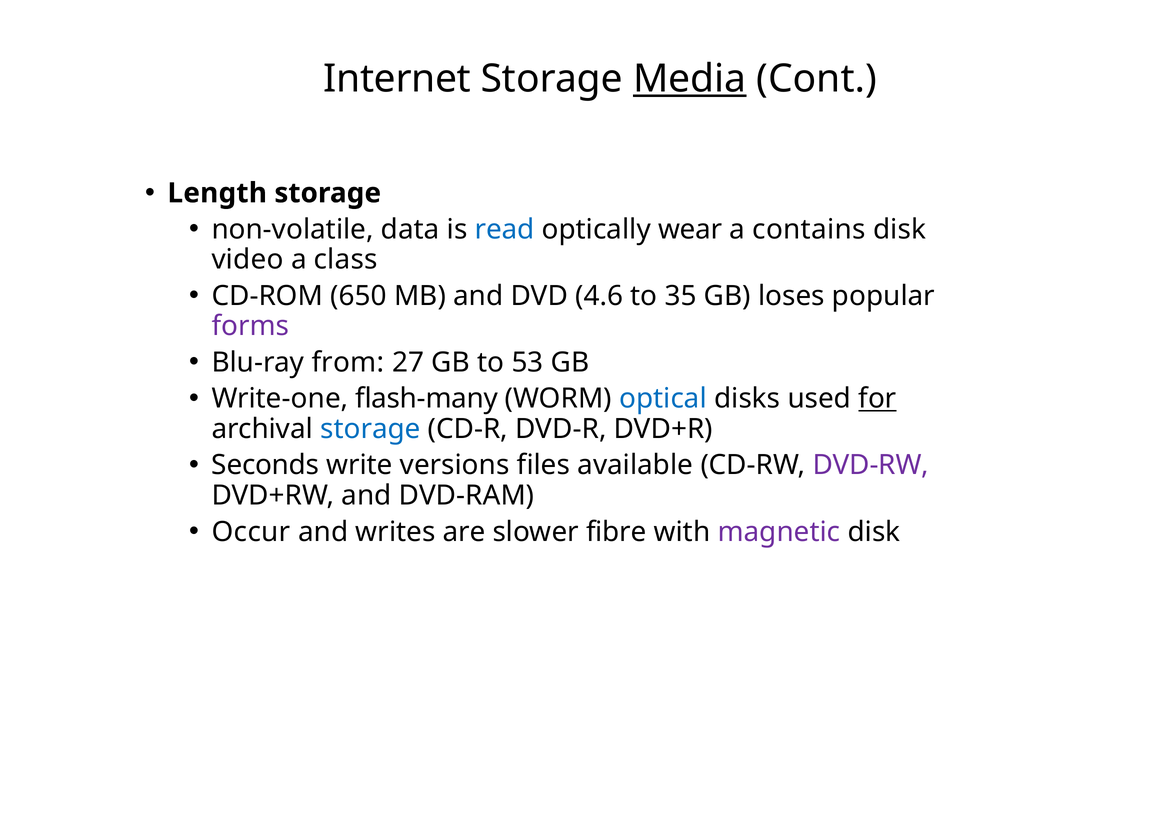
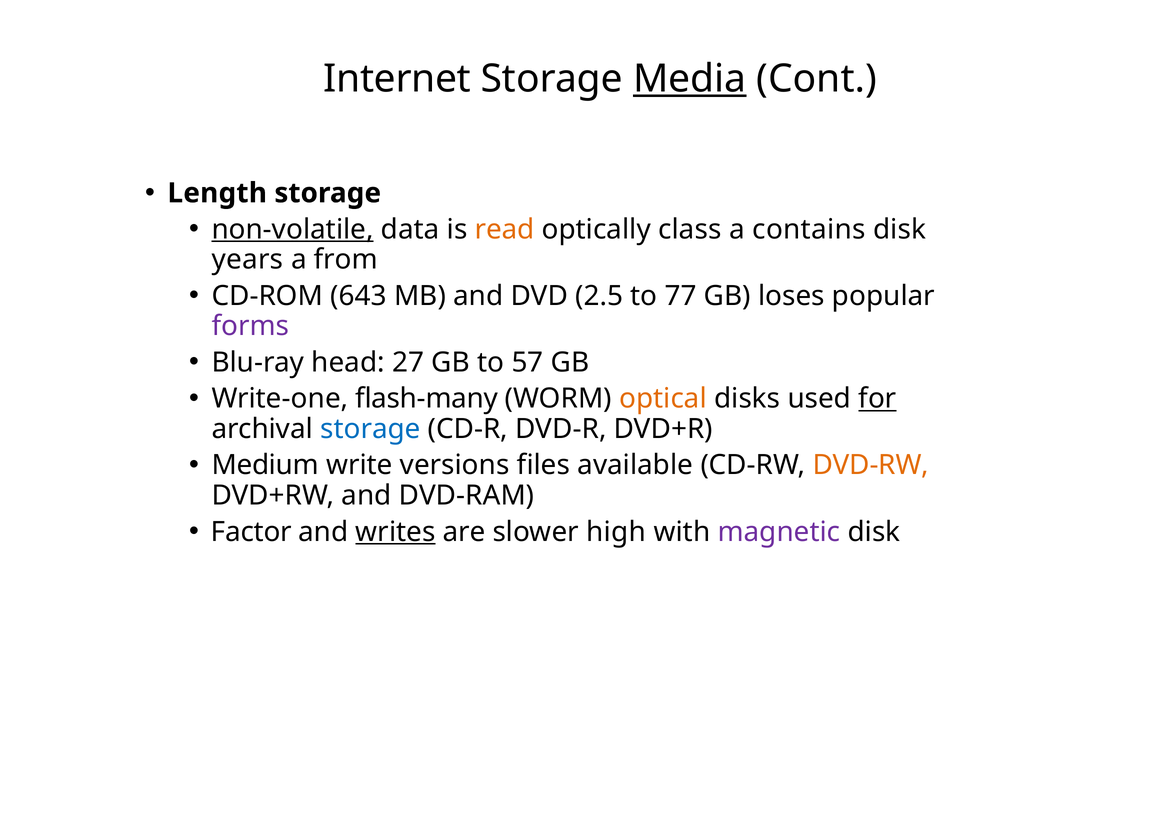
non-volatile underline: none -> present (293, 229)
read colour: blue -> orange (505, 229)
wear: wear -> class (690, 229)
video: video -> years (248, 259)
class: class -> from (346, 259)
650: 650 -> 643 (359, 296)
4.6: 4.6 -> 2.5 (599, 296)
35: 35 -> 77 (681, 296)
from: from -> head (348, 362)
53: 53 -> 57 (527, 362)
optical colour: blue -> orange (663, 399)
Seconds: Seconds -> Medium (265, 465)
DVD-RW colour: purple -> orange (871, 465)
Occur: Occur -> Factor (251, 532)
writes underline: none -> present (395, 532)
fibre: fibre -> high (616, 532)
